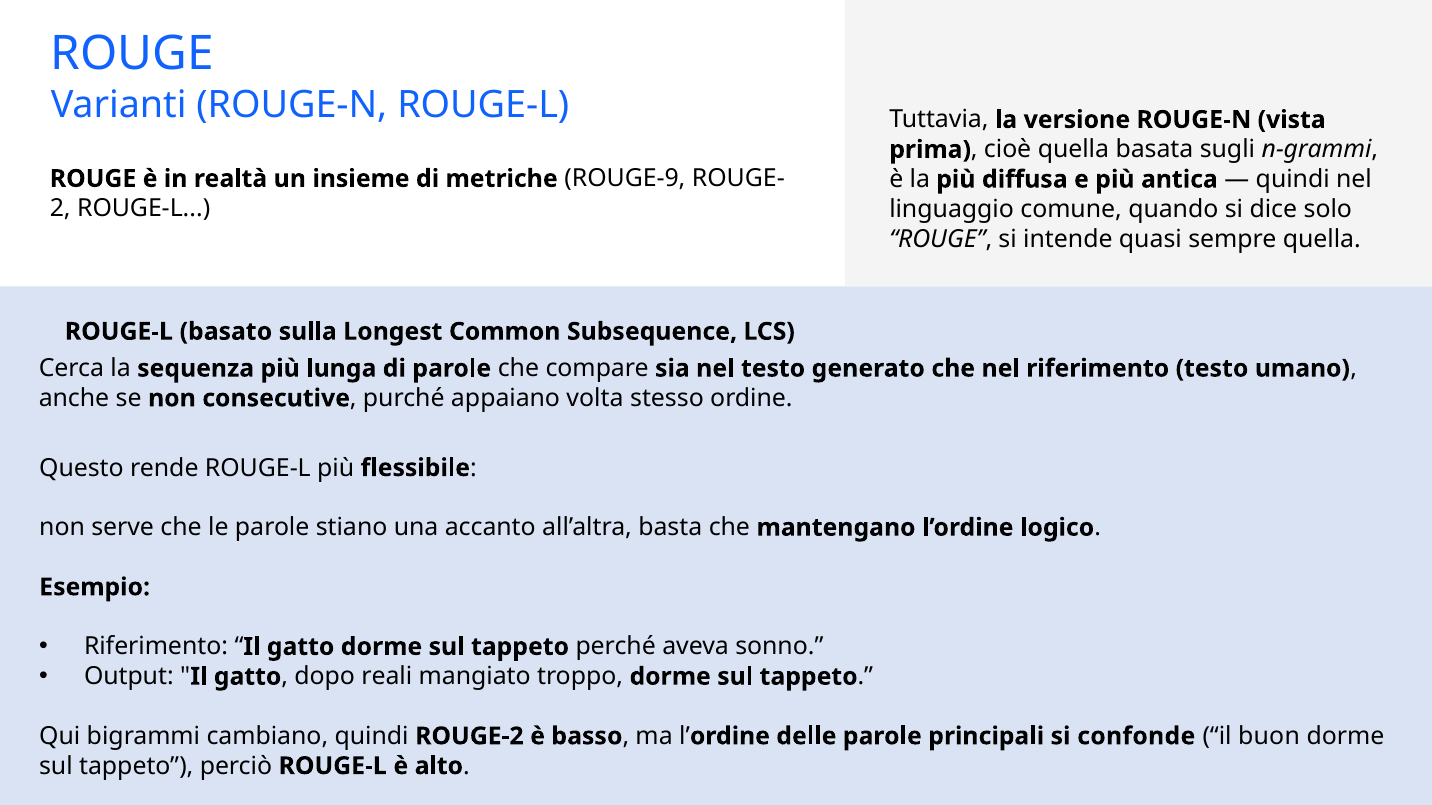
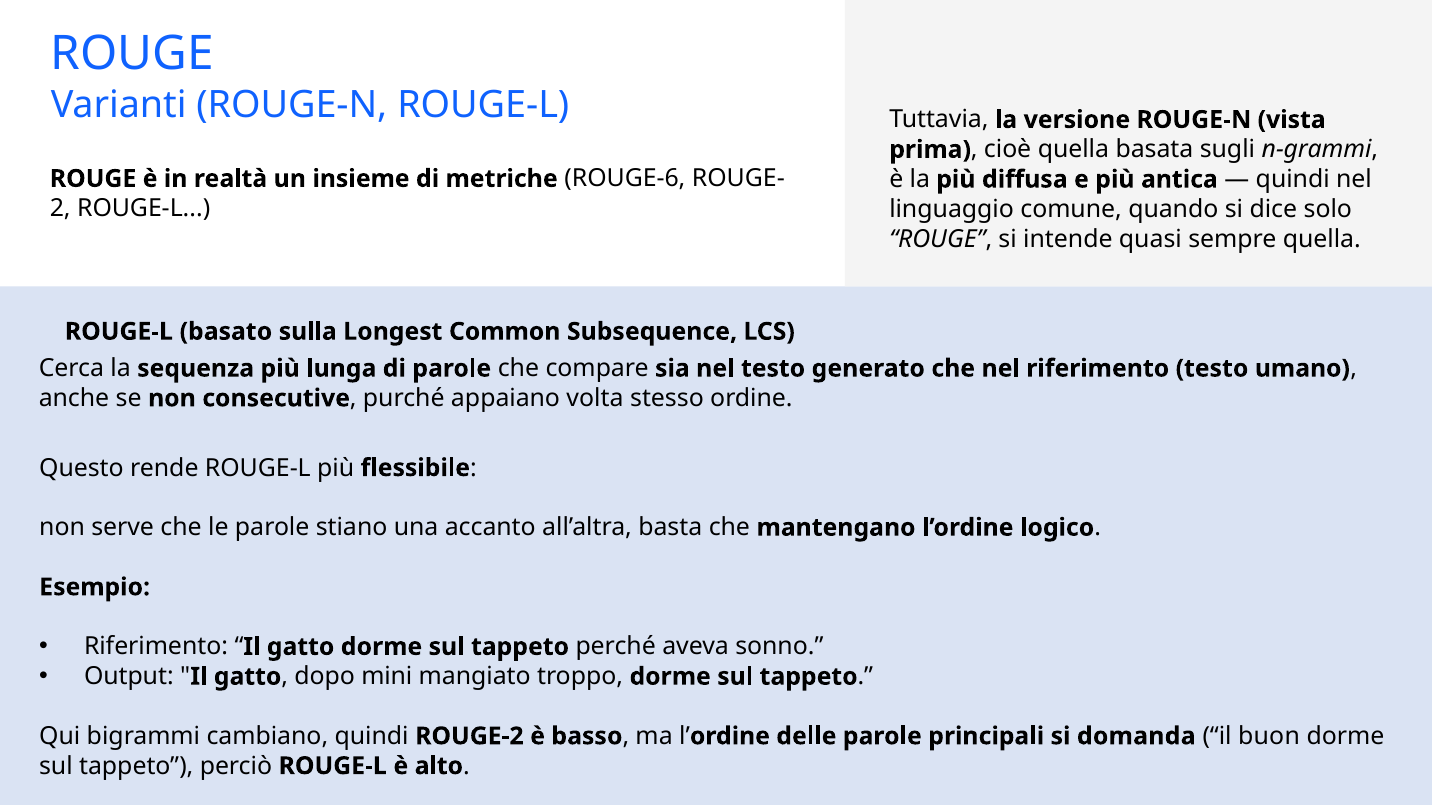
ROUGE-9: ROUGE-9 -> ROUGE-6 (625, 179)
reali: reali -> mini (387, 677)
confonde: confonde -> domanda (1136, 737)
